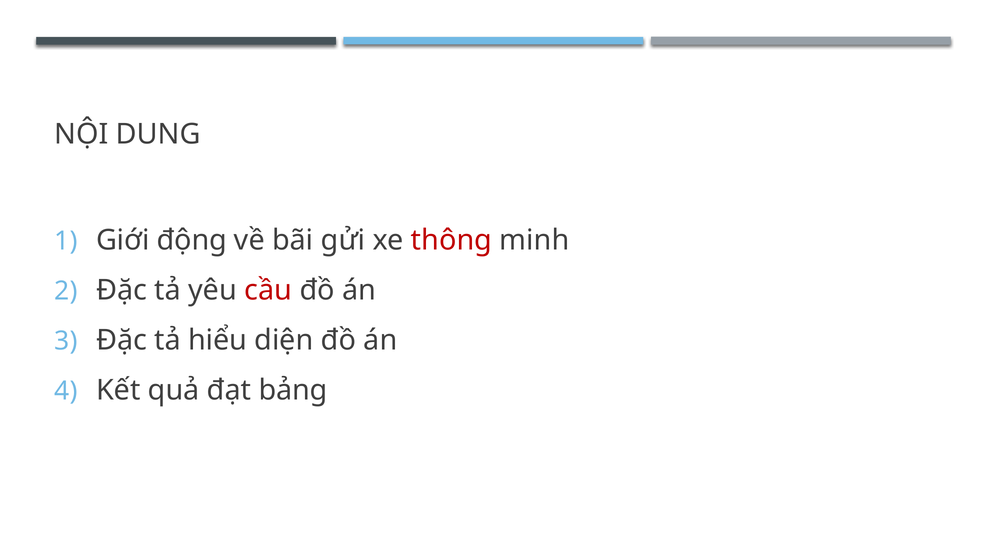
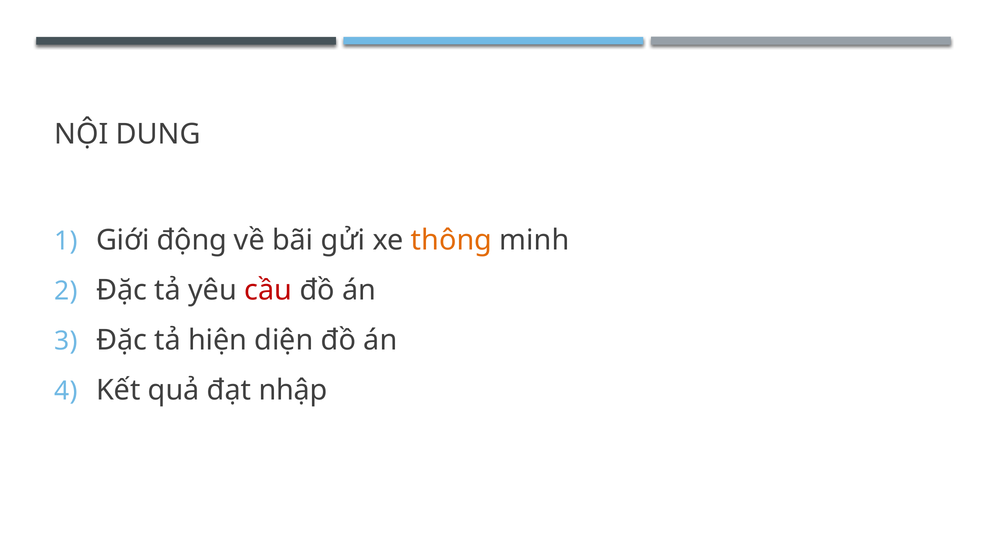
thông colour: red -> orange (452, 241)
hiểu: hiểu -> hiện (218, 340)
bảng: bảng -> nhập (293, 390)
